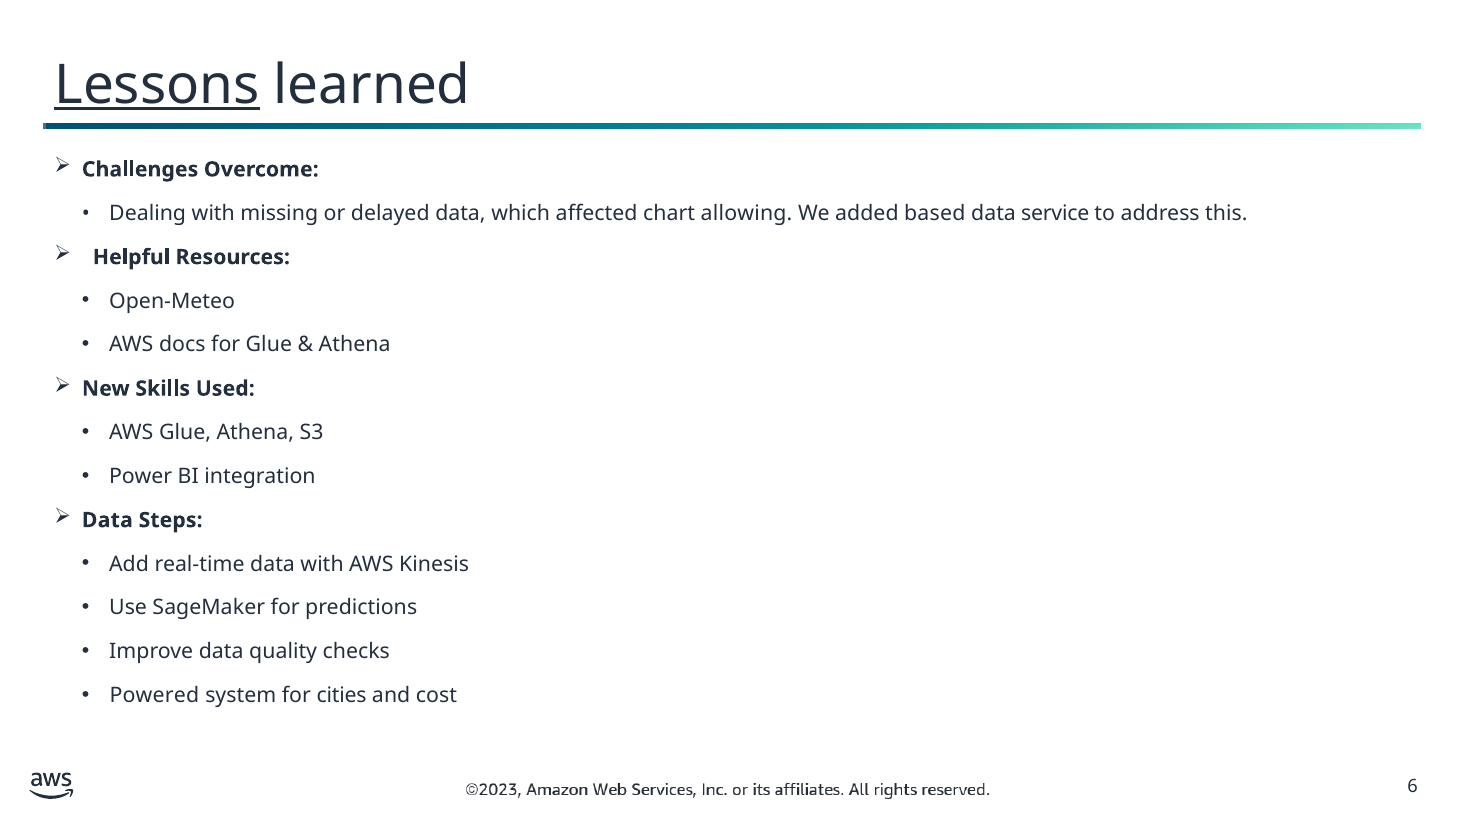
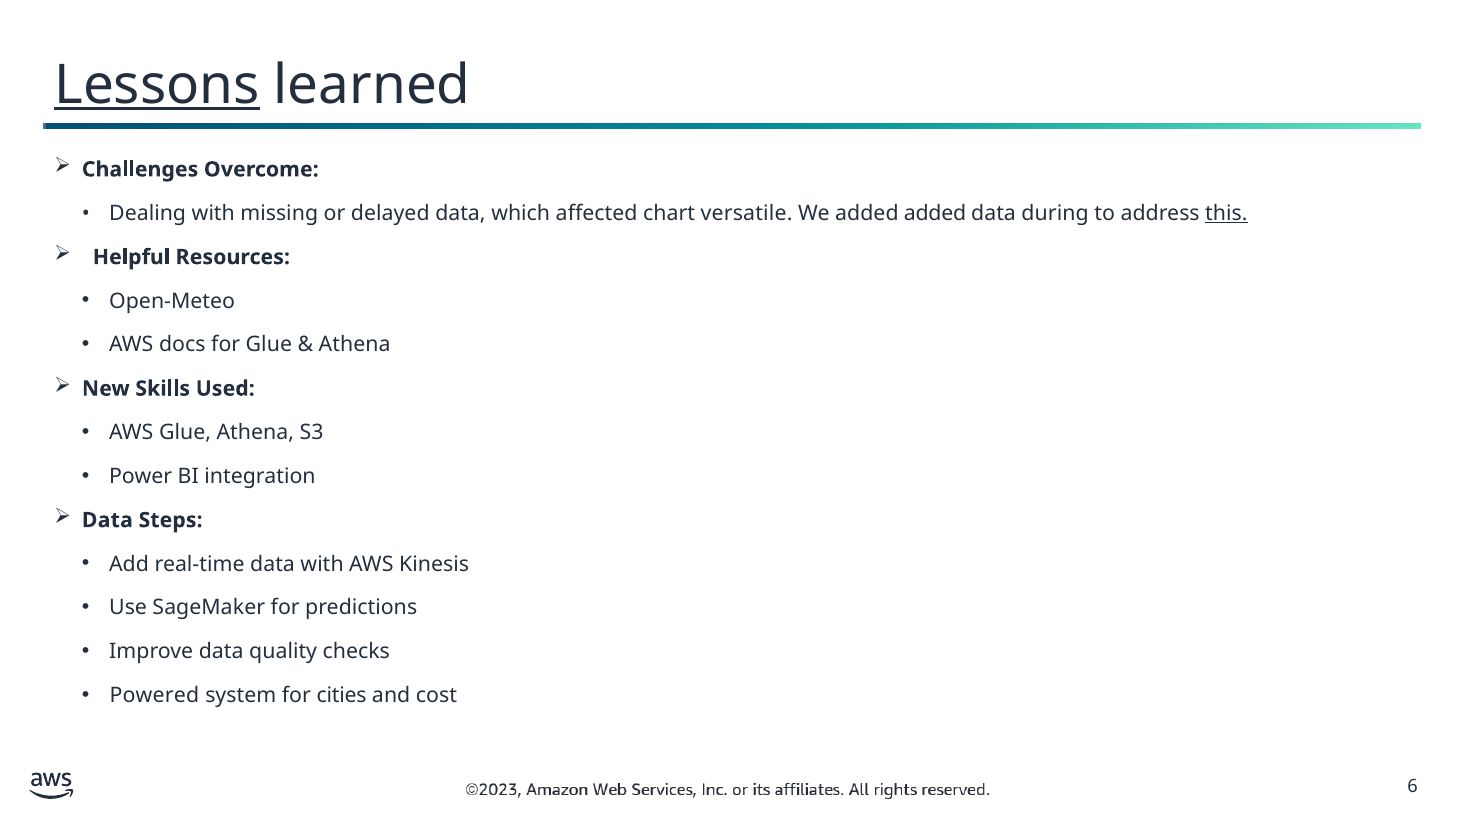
allowing: allowing -> versatile (747, 213)
added based: based -> added (935, 213)
service: service -> during (1055, 213)
this underline: none -> present (1226, 213)
